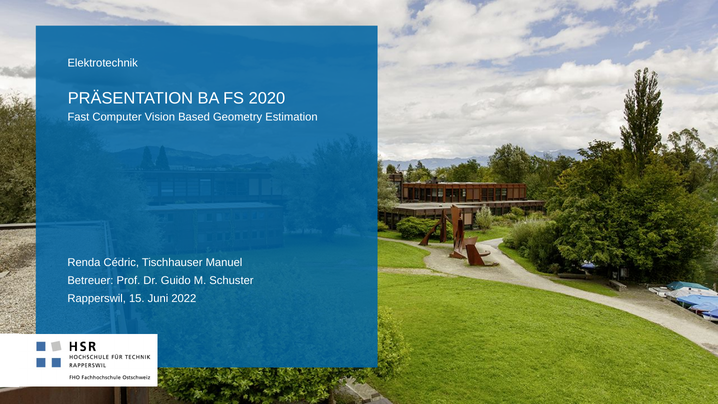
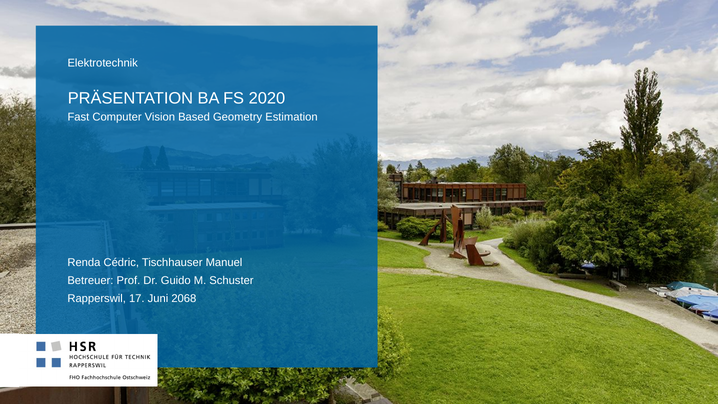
15: 15 -> 17 (137, 298)
2022: 2022 -> 2068 (184, 298)
